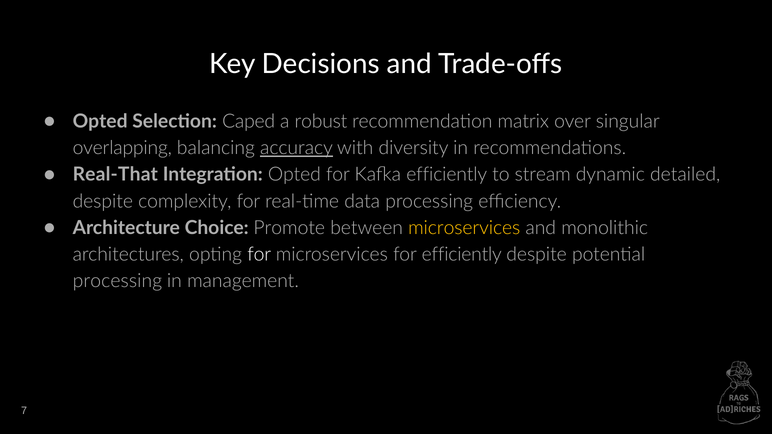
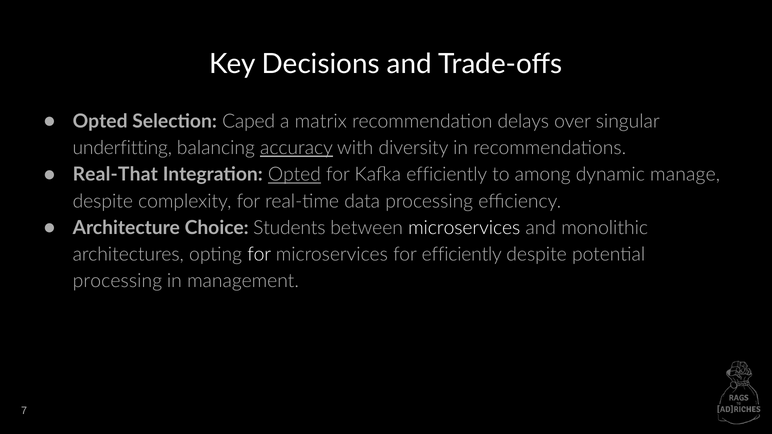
robust: robust -> matrix (321, 121)
matrix: matrix -> delays (523, 121)
overlapping: overlapping -> underfitting (122, 148)
Opted underline: none -> present (294, 175)
stream: stream -> among (543, 175)
detailed: detailed -> manage (685, 175)
Promote: Promote -> Students (289, 228)
microservices colour: yellow -> white (464, 228)
